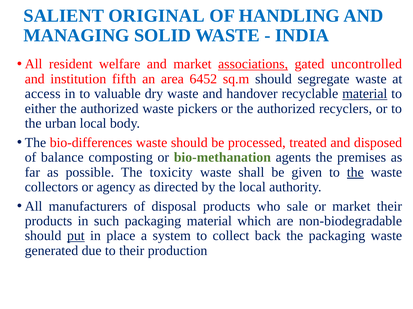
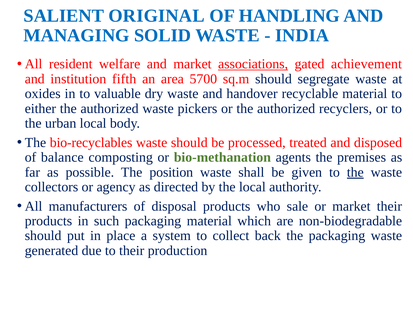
uncontrolled: uncontrolled -> achievement (366, 64)
6452: 6452 -> 5700 (203, 79)
access: access -> oxides (43, 94)
material underline: present -> none (365, 94)
bio-differences: bio-differences -> bio-recyclables (91, 143)
toxicity: toxicity -> position (171, 173)
put underline: present -> none (76, 236)
